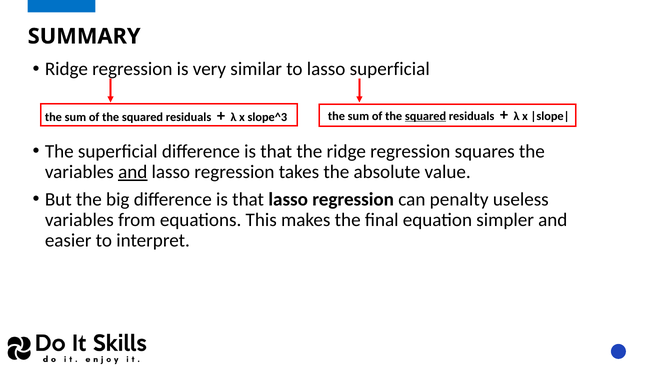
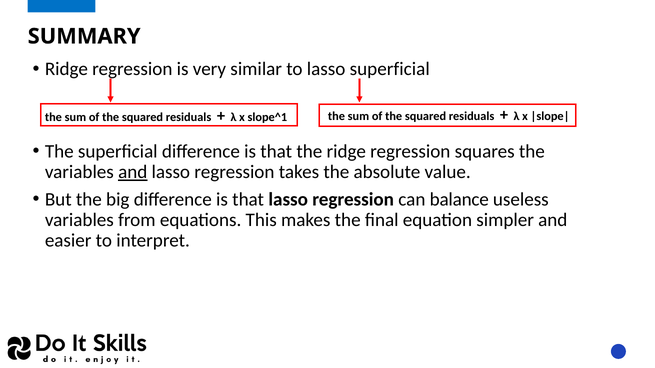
slope^3: slope^3 -> slope^1 (267, 117)
squared underline: present -> none (426, 116)
penalty: penalty -> balance (459, 200)
